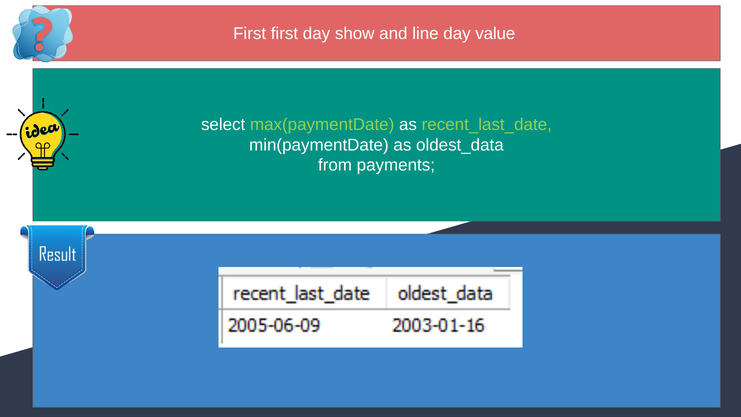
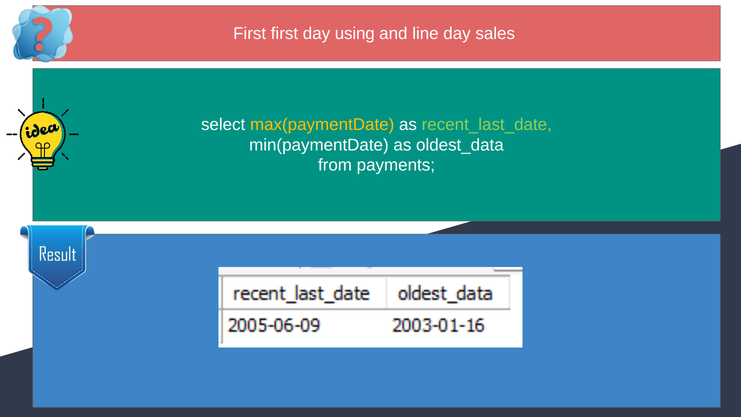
show: show -> using (355, 33)
value: value -> sales (495, 33)
max(paymentDate colour: light green -> yellow (322, 125)
